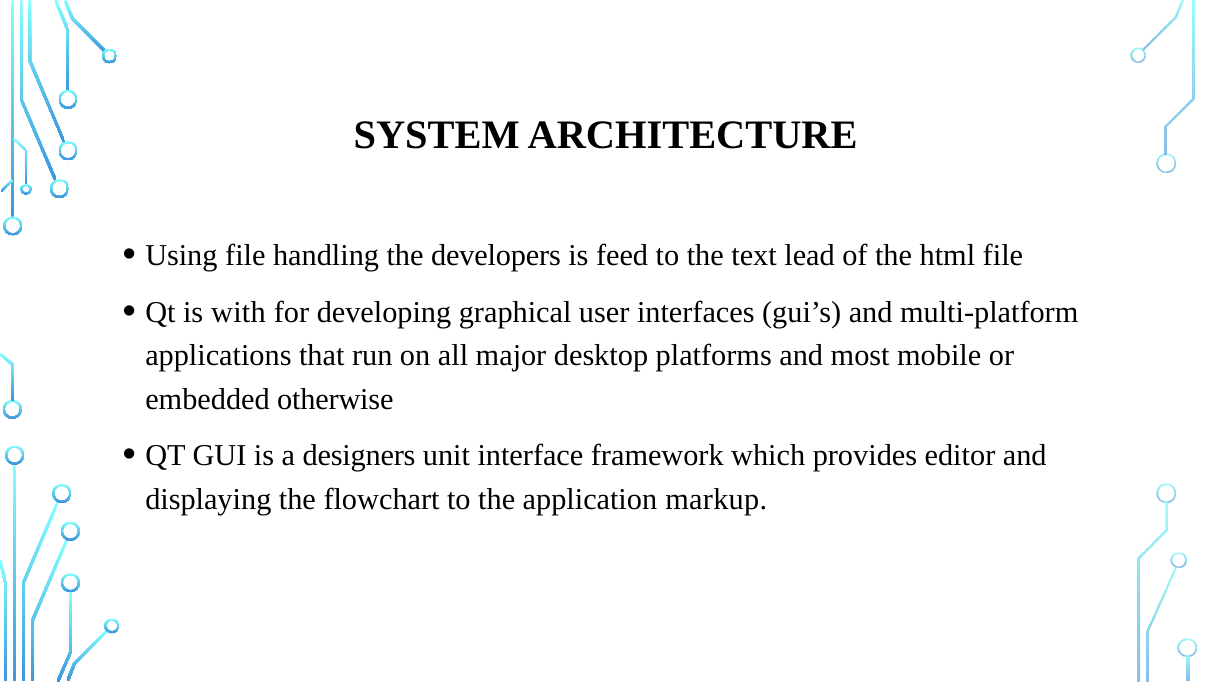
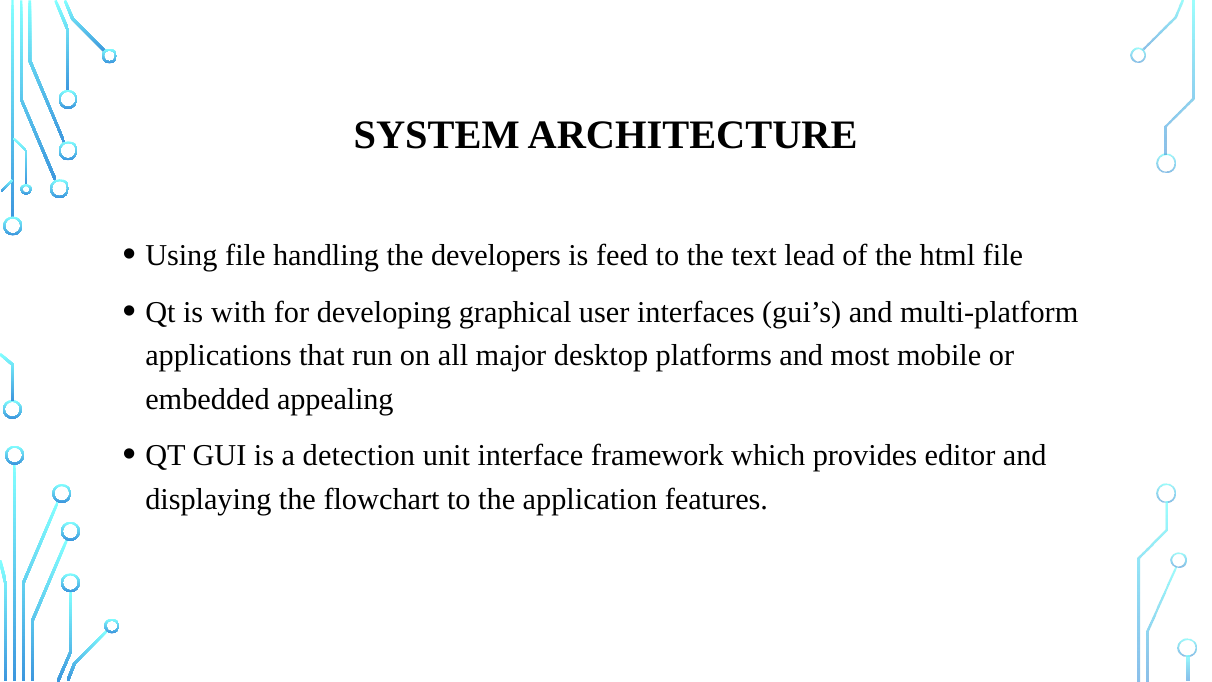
otherwise: otherwise -> appealing (335, 399)
designers: designers -> detection (359, 456)
markup: markup -> features (716, 499)
